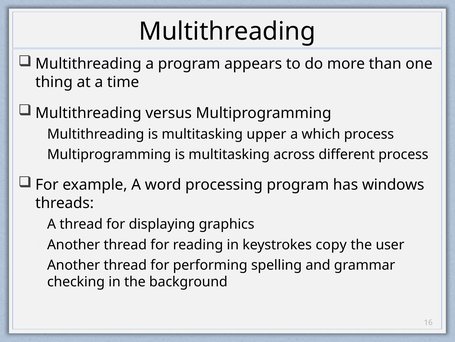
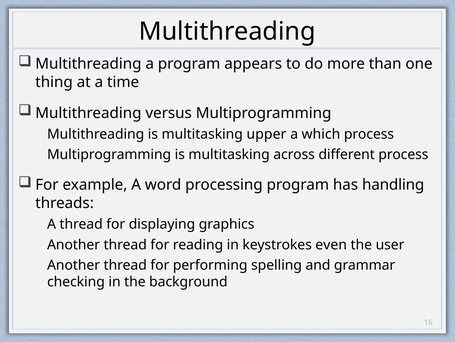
windows: windows -> handling (393, 184)
copy: copy -> even (331, 244)
